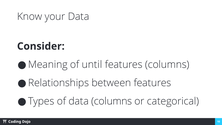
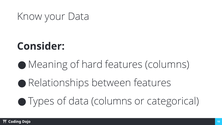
until: until -> hard (92, 65)
